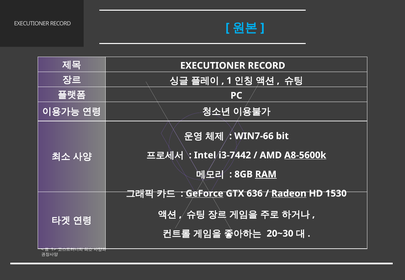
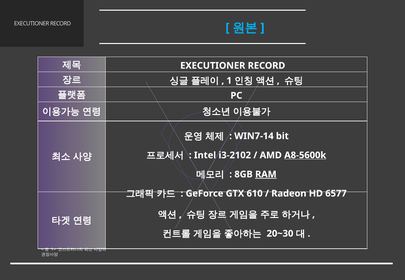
WIN7-66: WIN7-66 -> WIN7-14 (254, 136)
i3-7442: i3-7442 -> i3-2102 (235, 155)
GeForce underline: present -> none (204, 194)
636: 636 -> 610 (255, 194)
Radeon underline: present -> none (289, 194)
1530: 1530 -> 6577 (336, 194)
